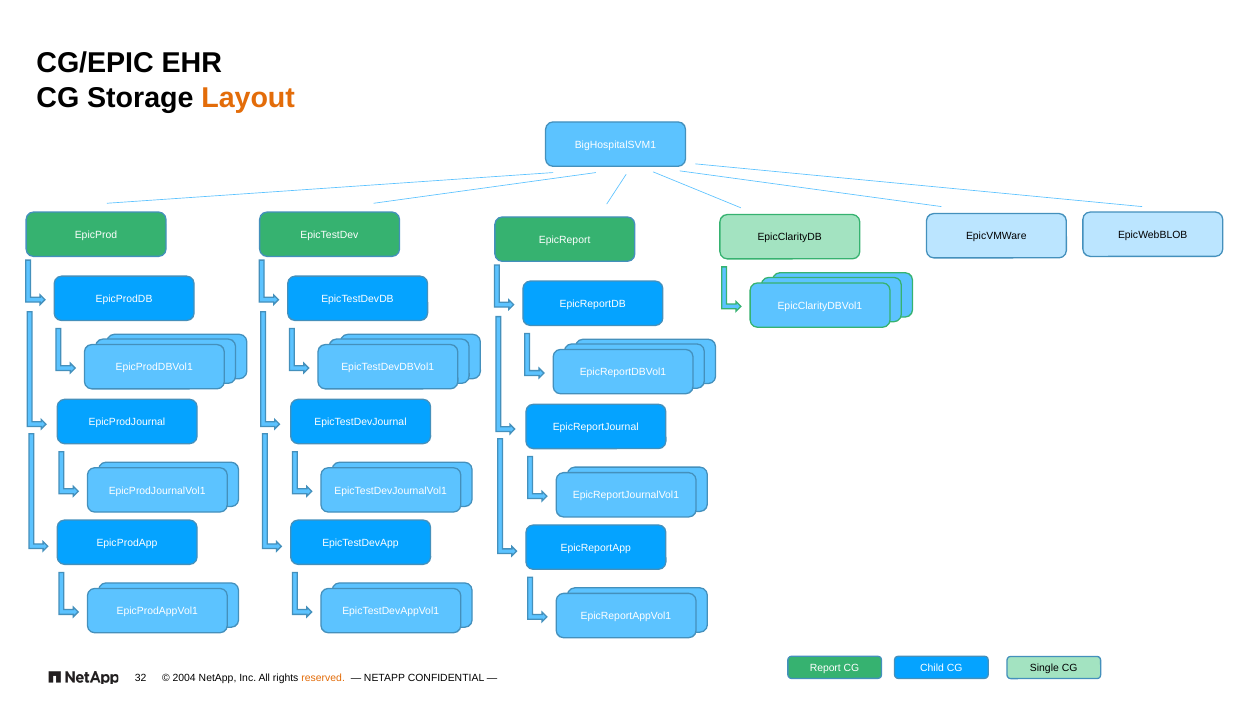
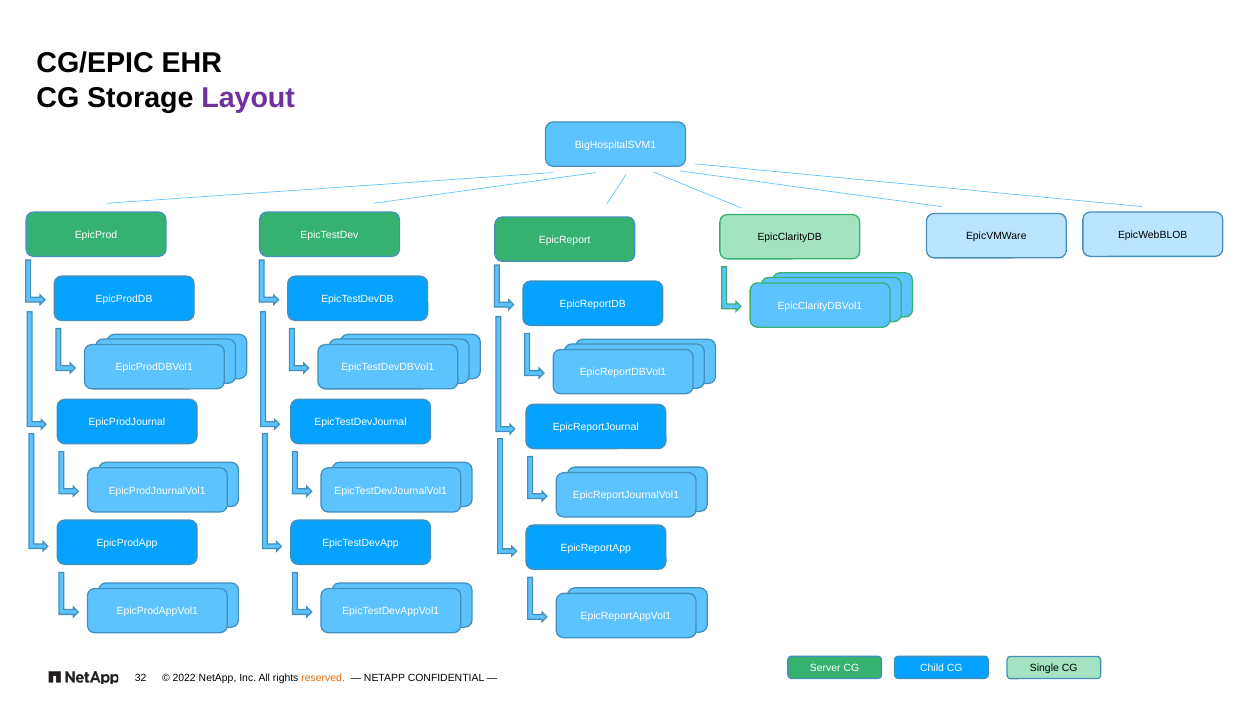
Layout colour: orange -> purple (248, 98)
Report: Report -> Server (825, 668)
2004: 2004 -> 2022 (184, 677)
